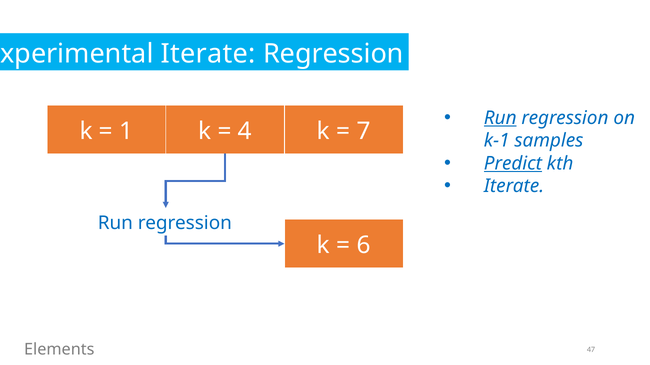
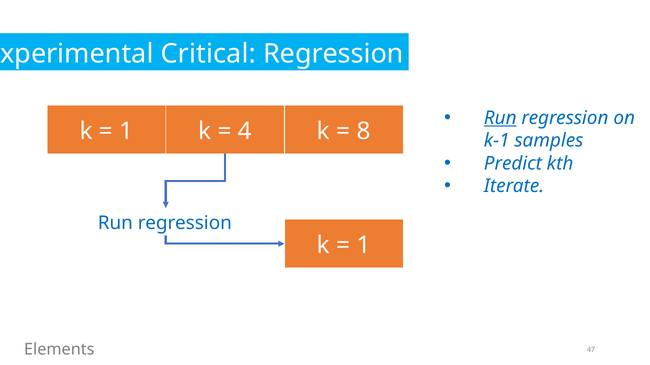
Iterate: Iterate -> Critical (208, 54)
7: 7 -> 8 (363, 131)
Predict underline: present -> none (513, 164)
6: 6 -> 1 (363, 246)
